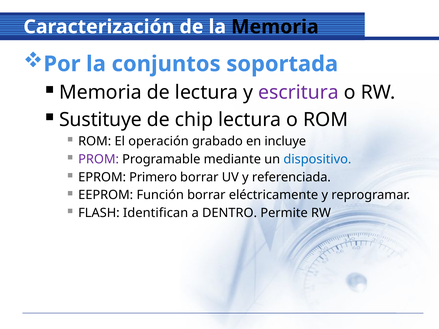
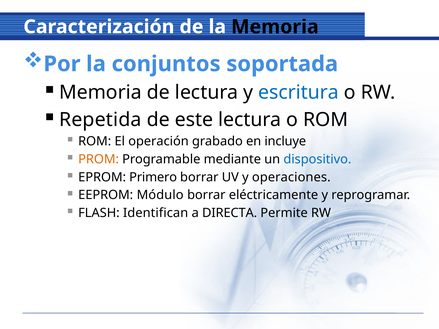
escritura colour: purple -> blue (299, 93)
Sustituye: Sustituye -> Repetida (100, 120)
chip: chip -> este (194, 120)
PROM colour: purple -> orange (99, 159)
referenciada: referenciada -> operaciones (291, 177)
Función: Función -> Módulo (160, 195)
DENTRO: DENTRO -> DIRECTA (230, 213)
